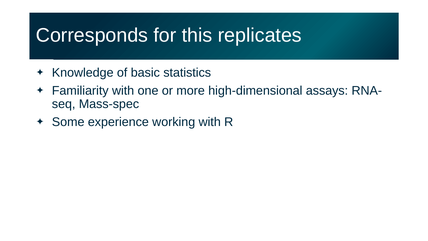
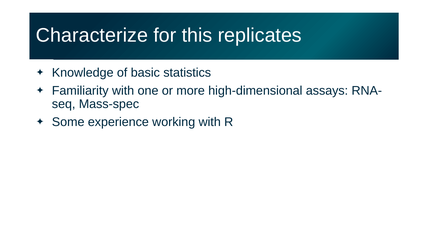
Corresponds: Corresponds -> Characterize (92, 35)
